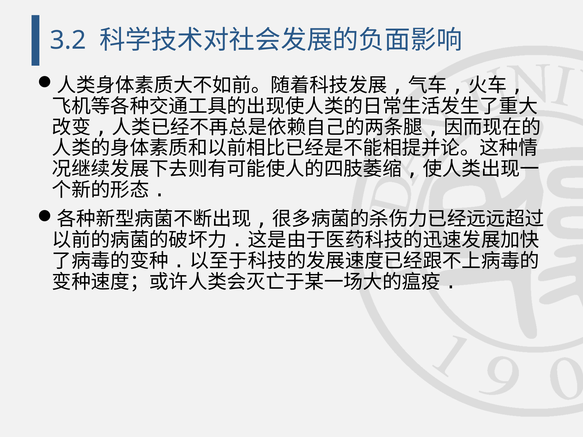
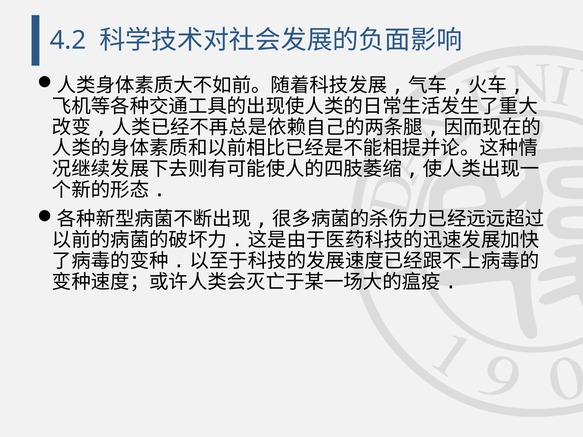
3.2: 3.2 -> 4.2 (68, 40)
